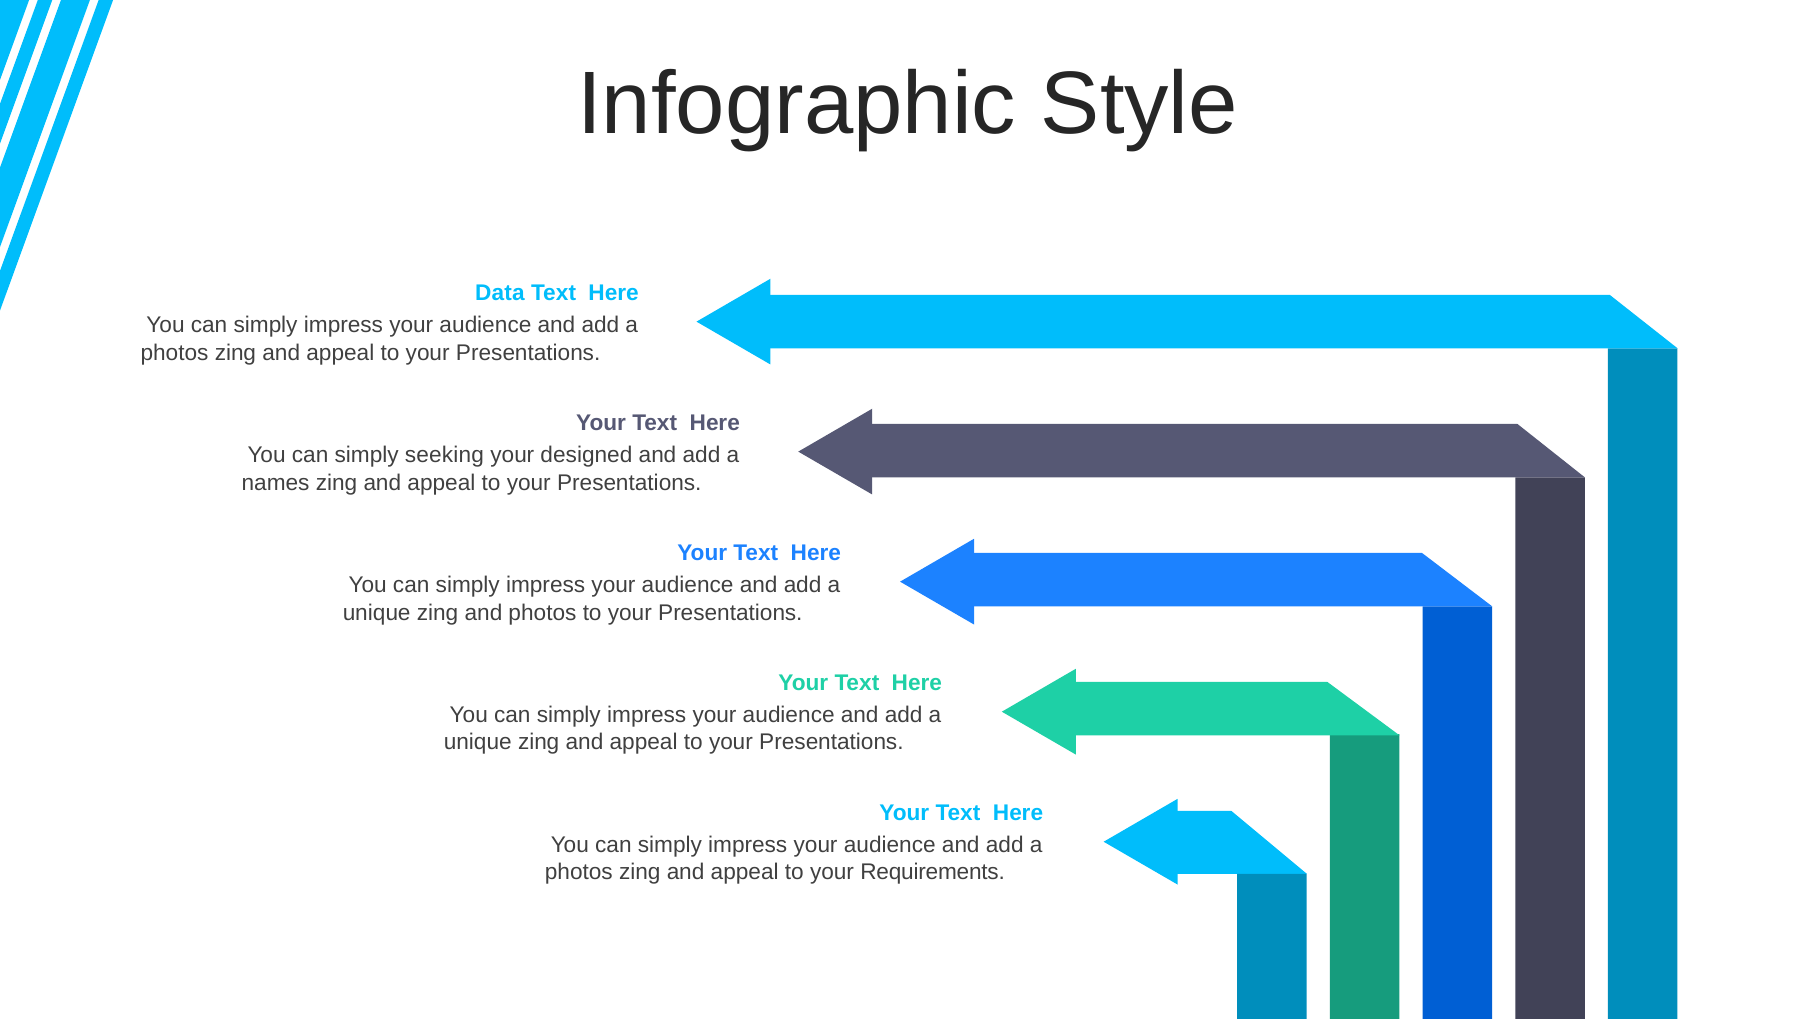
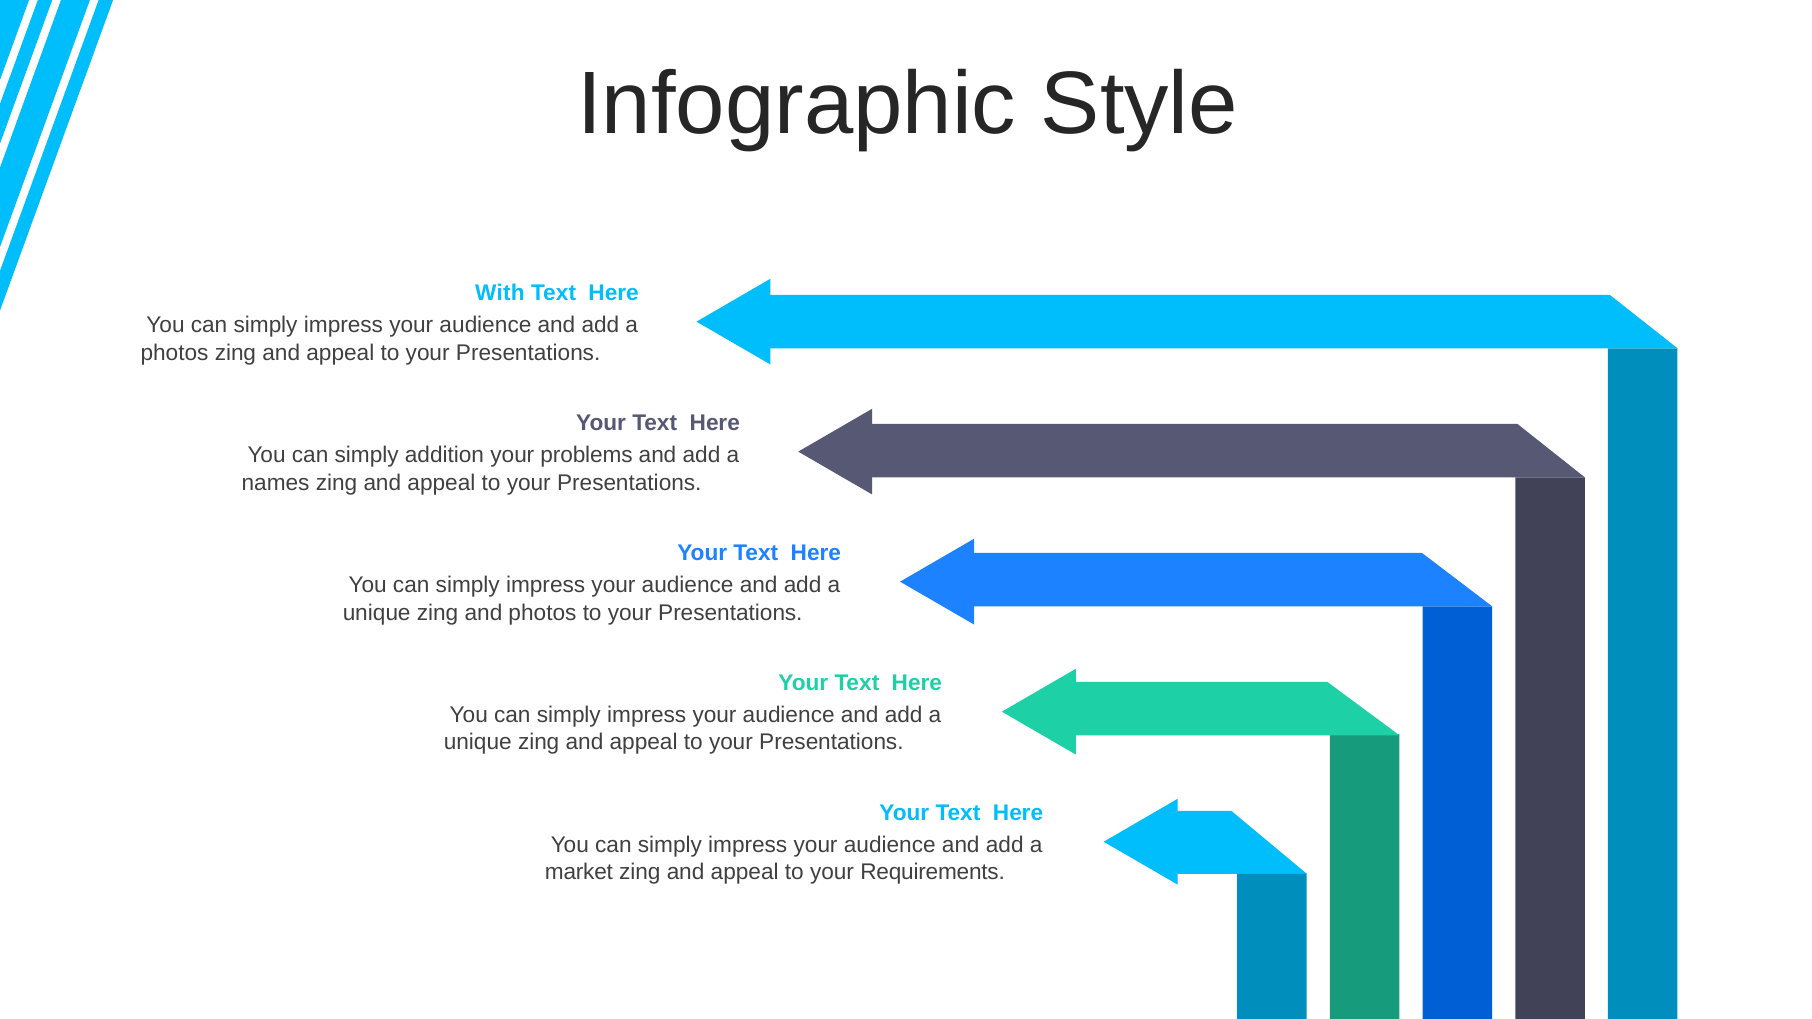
Data: Data -> With (500, 293)
seeking: seeking -> addition (444, 455)
designed: designed -> problems (587, 455)
photos: photos -> market (579, 873)
